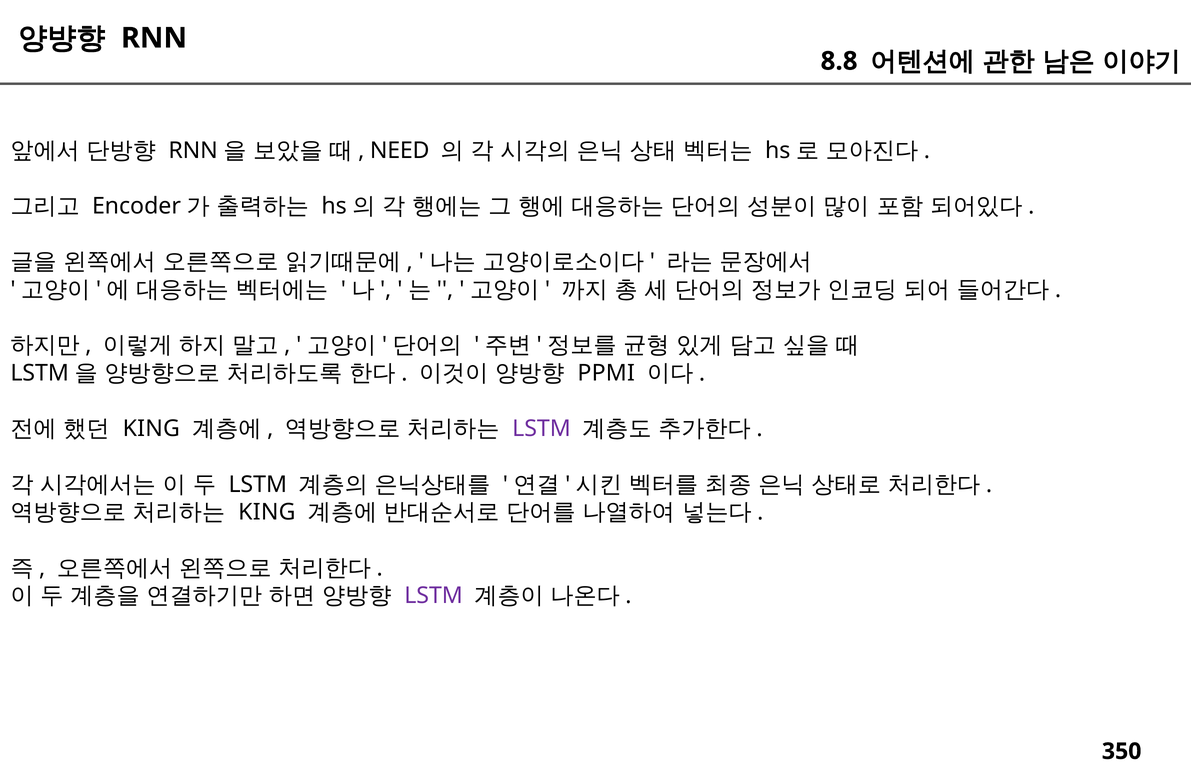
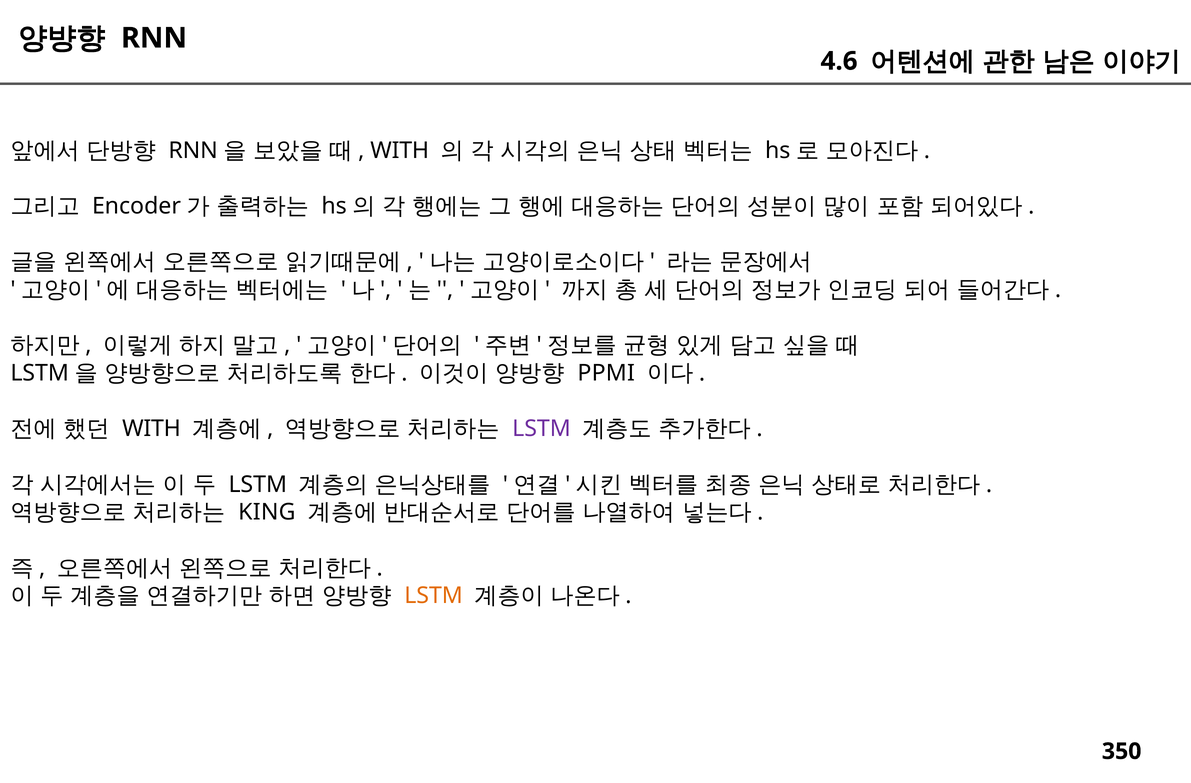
8.8: 8.8 -> 4.6 (839, 61)
NEED: NEED -> WITH (400, 150)
KING: KING -> WITH (152, 428)
LSTM colour: purple -> orange (434, 595)
